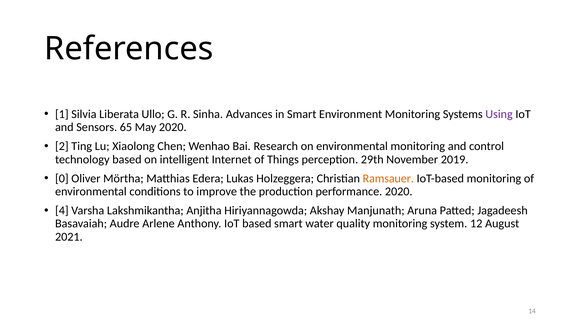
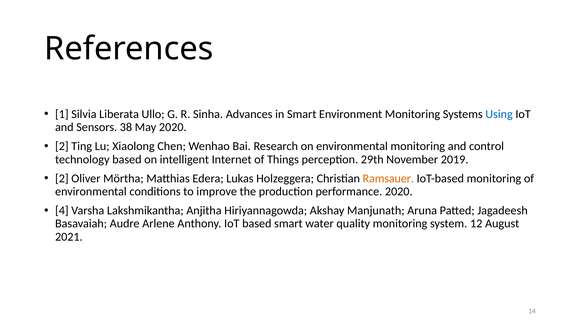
Using colour: purple -> blue (499, 114)
65: 65 -> 38 (126, 127)
0: 0 -> 2 (62, 179)
